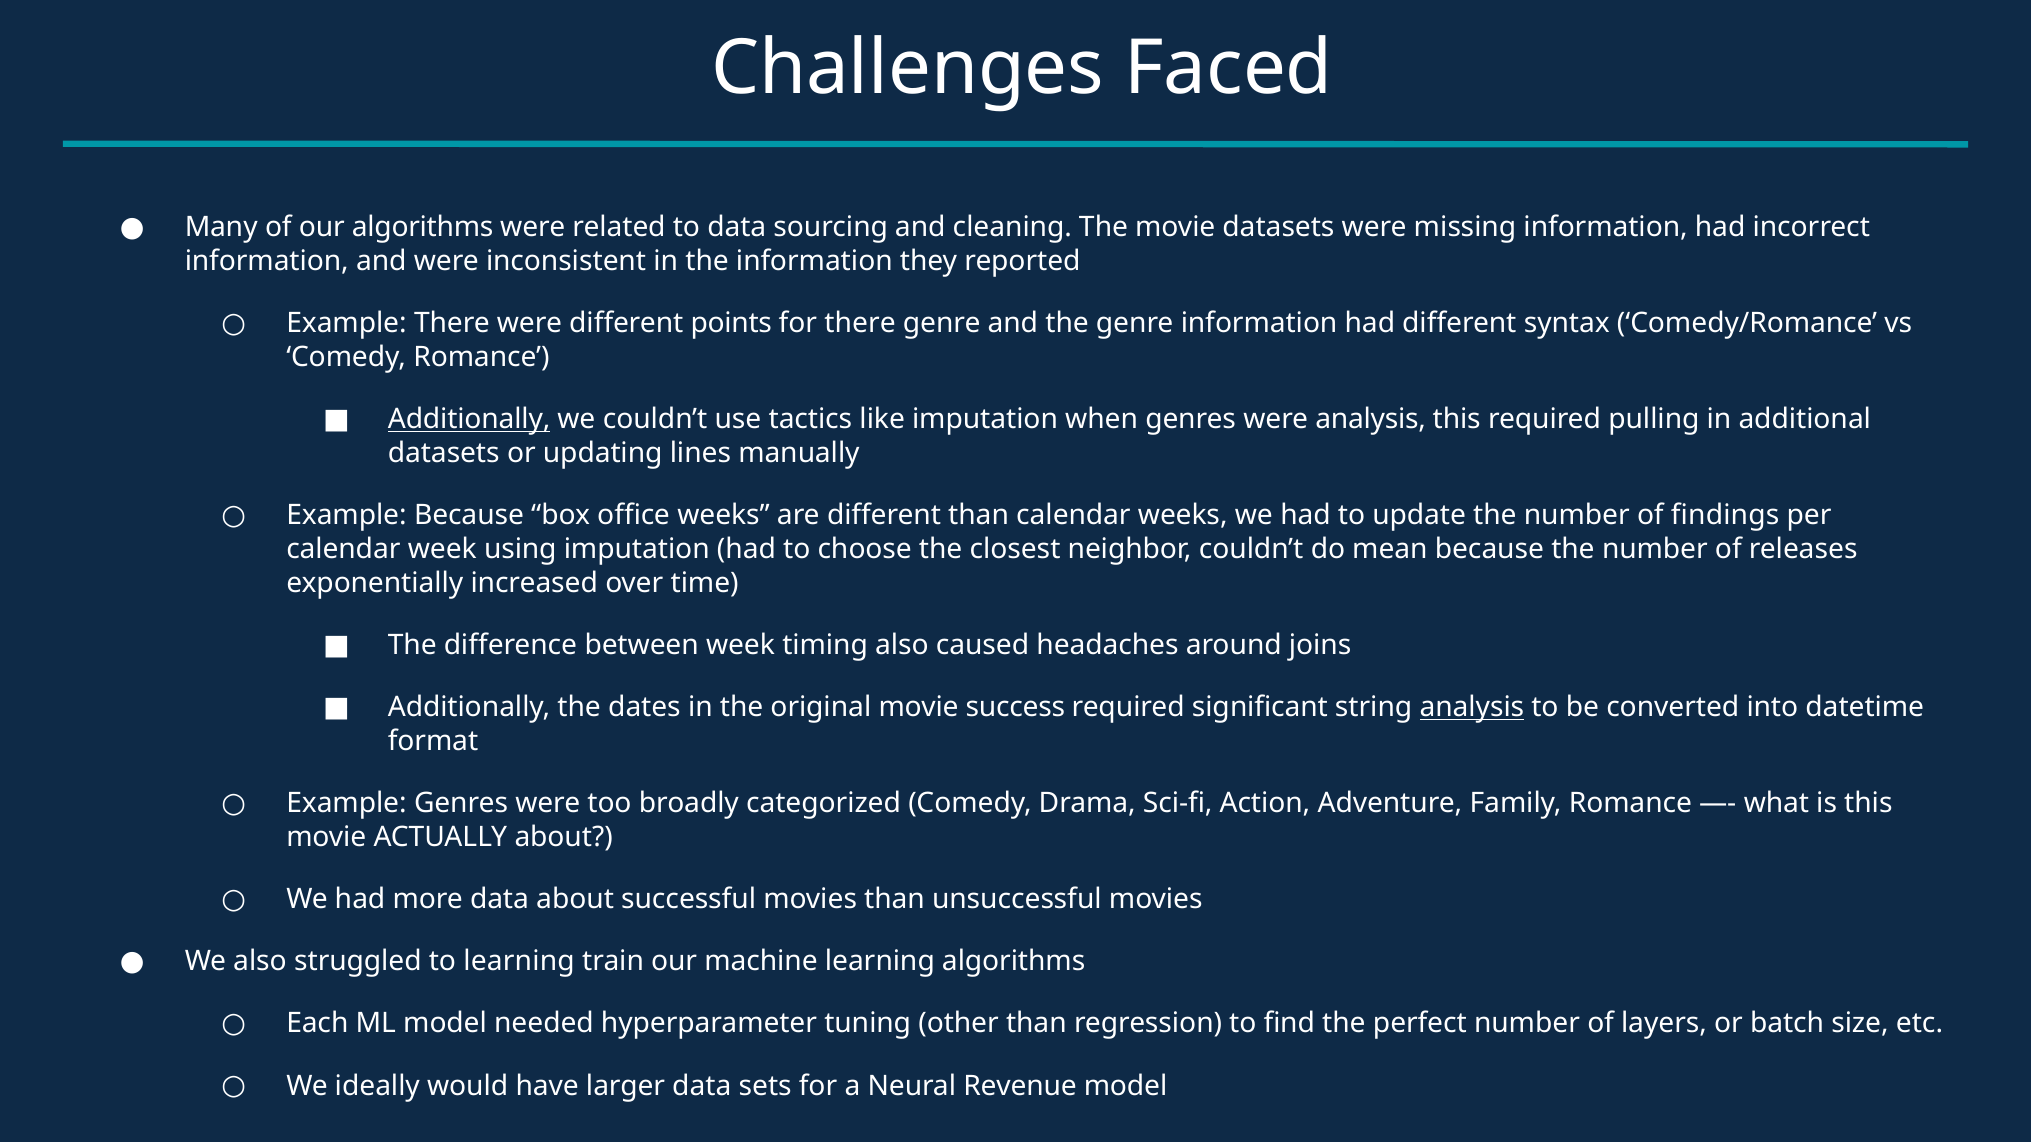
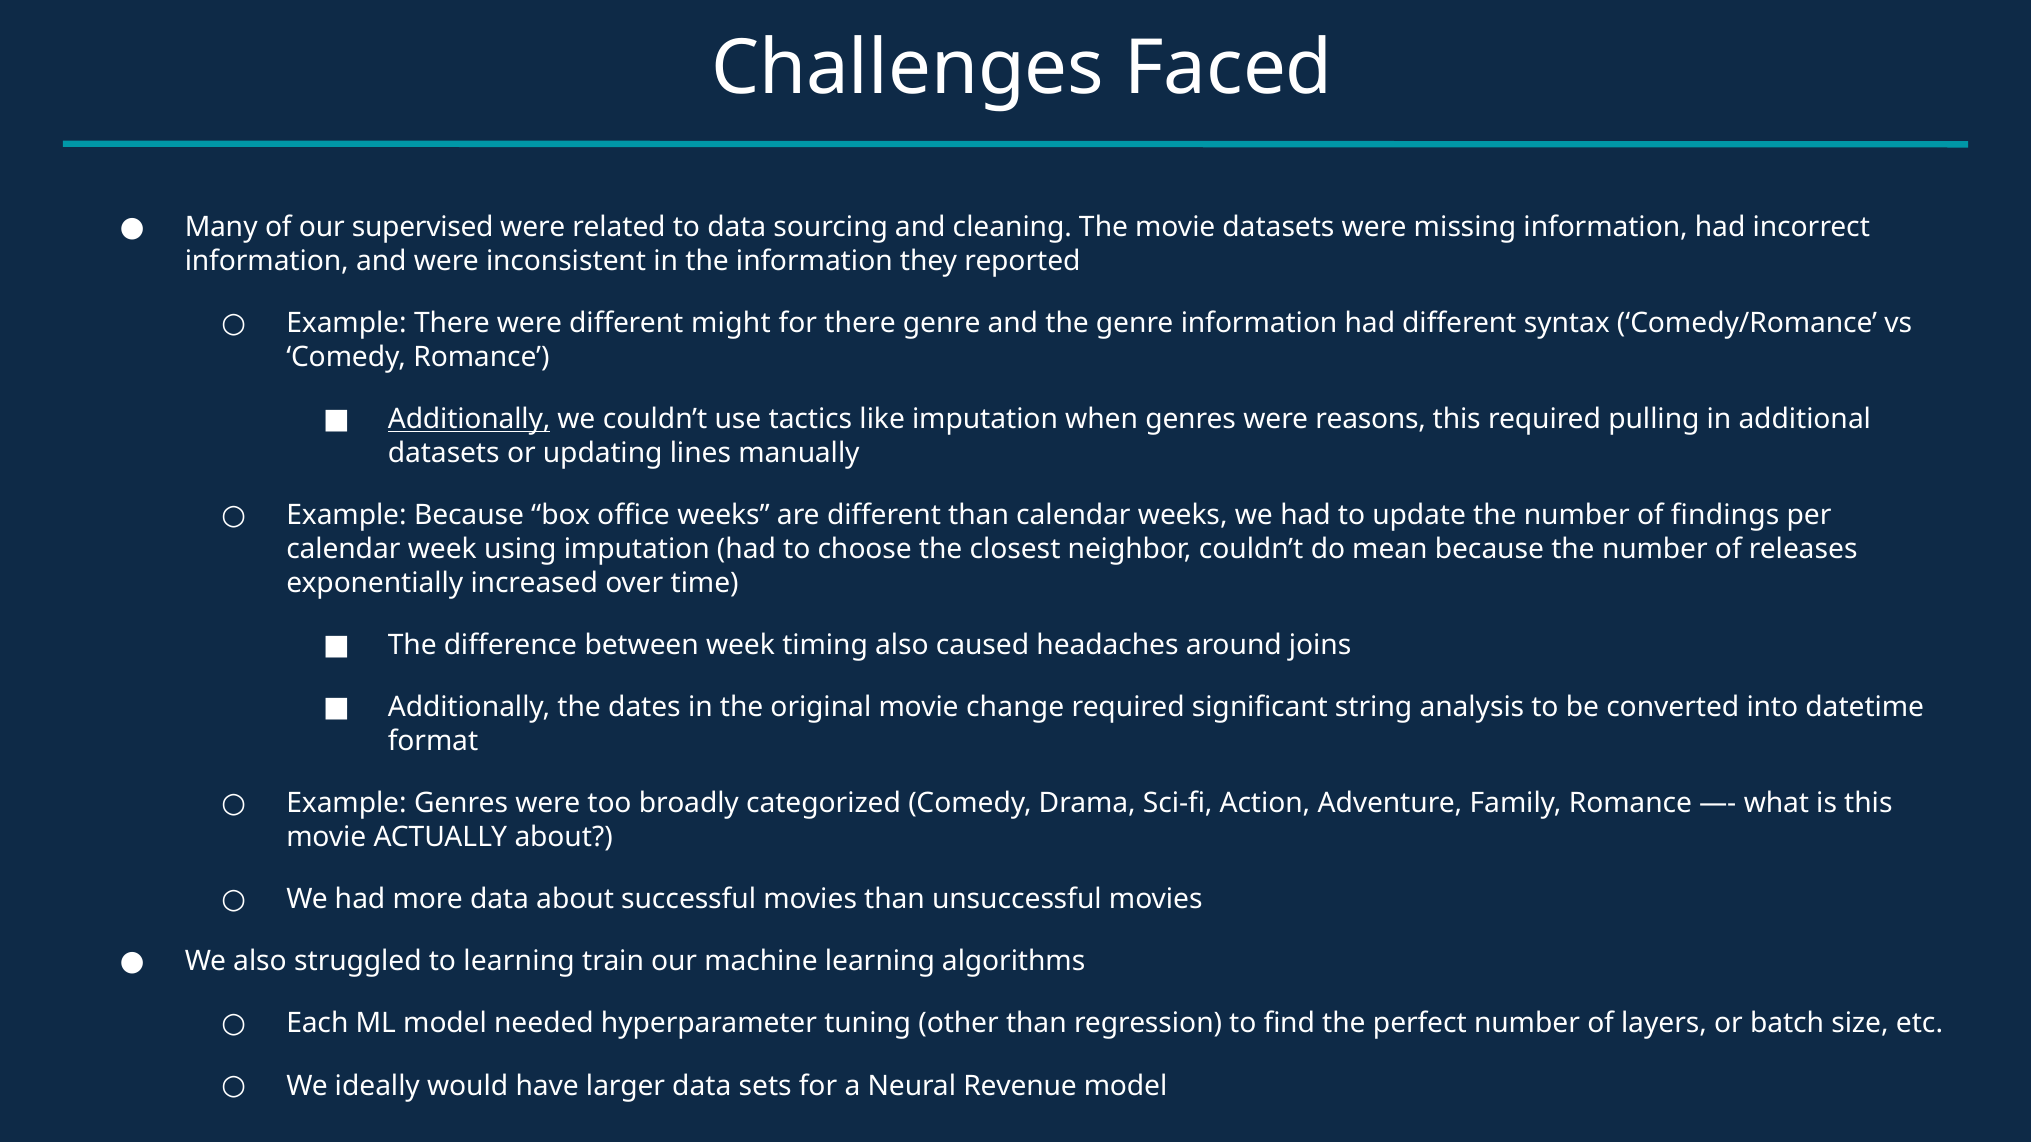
our algorithms: algorithms -> supervised (423, 228)
points: points -> might (731, 324)
were analysis: analysis -> reasons (1371, 420)
success: success -> change (1015, 708)
analysis underline: present -> none (1472, 708)
